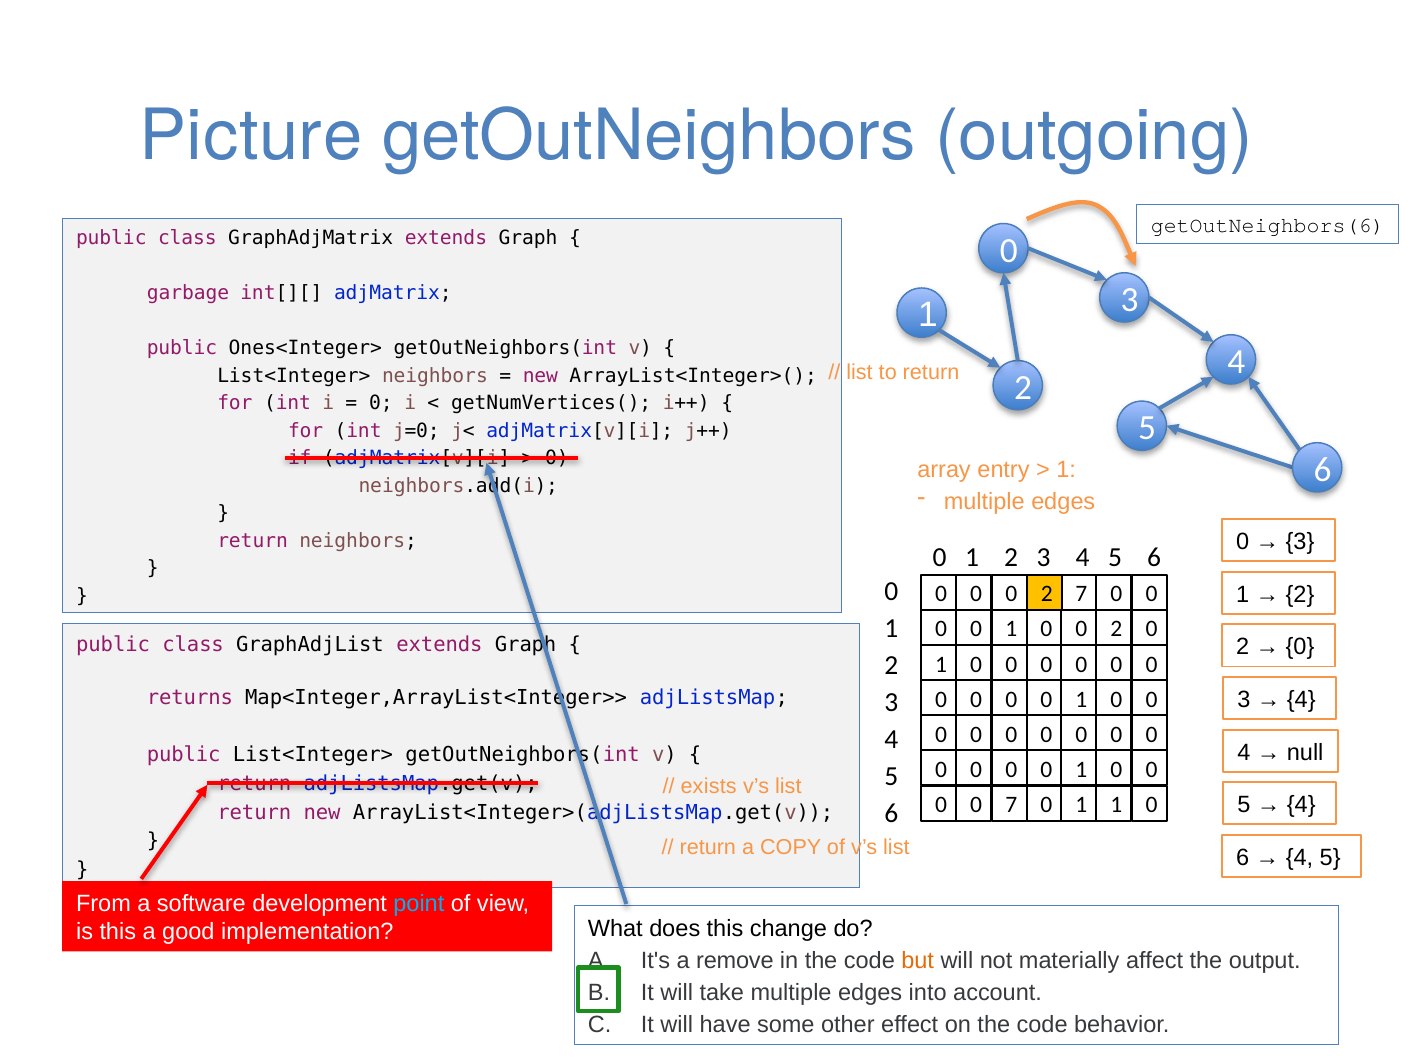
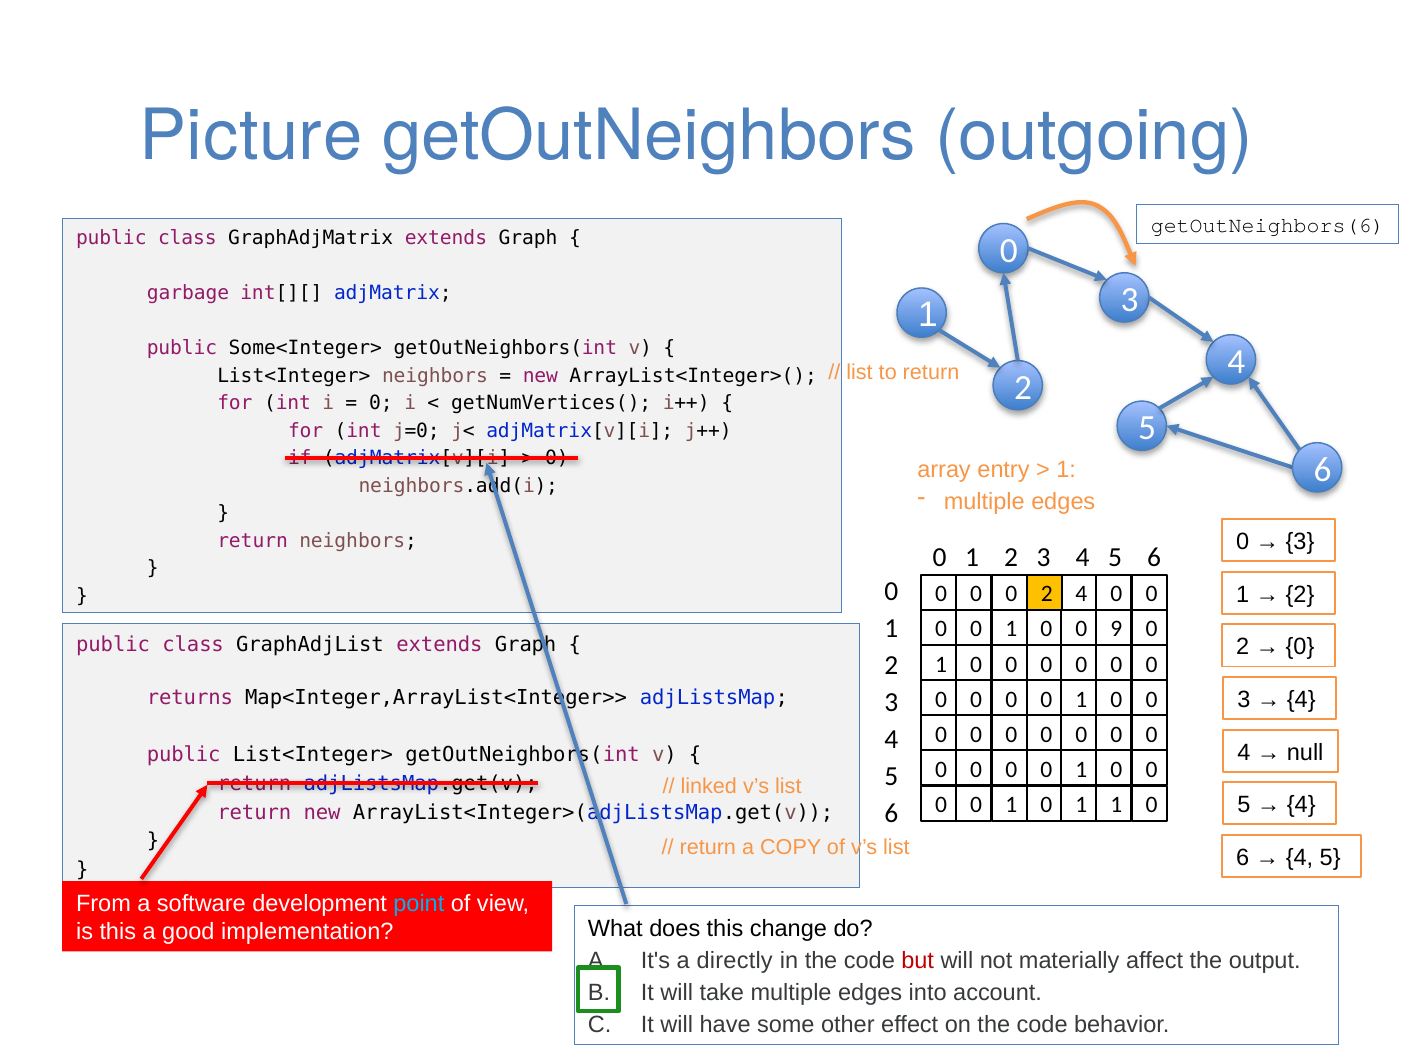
Ones<Integer>: Ones<Integer> -> Some<Integer> (305, 348)
7: 7 -> 4 (1081, 594)
0 2: 2 -> 9 (1116, 629)
exists: exists -> linked (709, 786)
7: 7 -> 1 (1011, 805)
remove: remove -> directly (735, 961)
but colour: orange -> red (918, 961)
